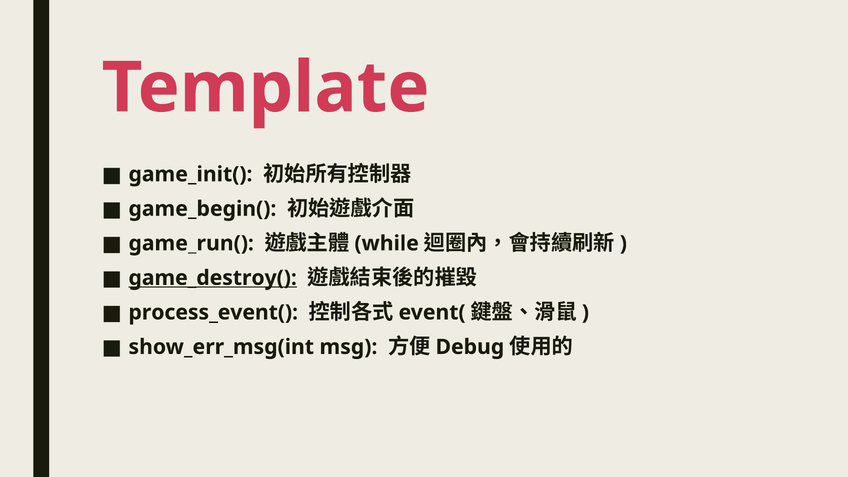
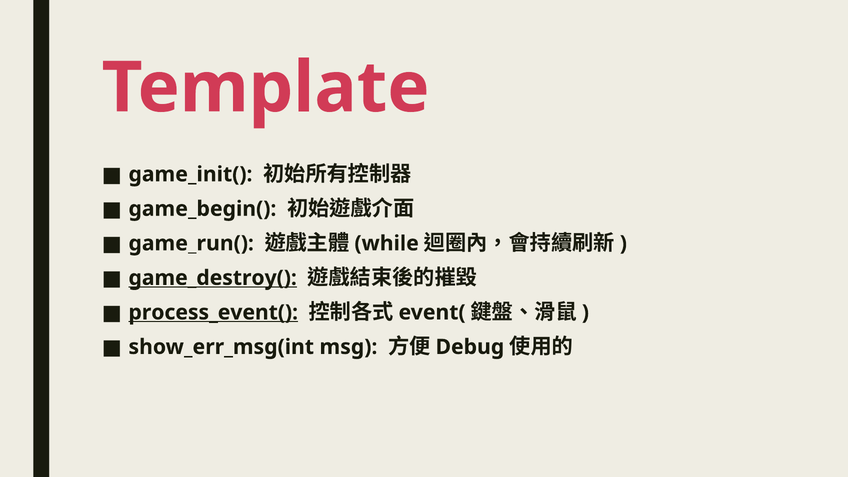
process_event( underline: none -> present (213, 312)
